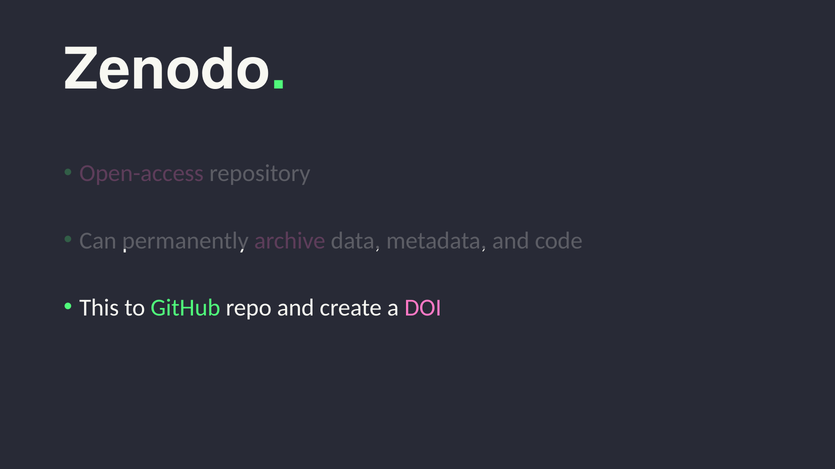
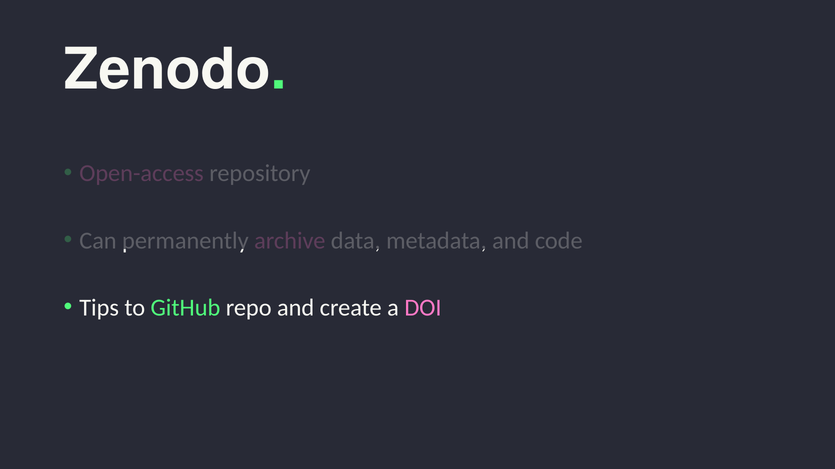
This: This -> Tips (99, 308)
